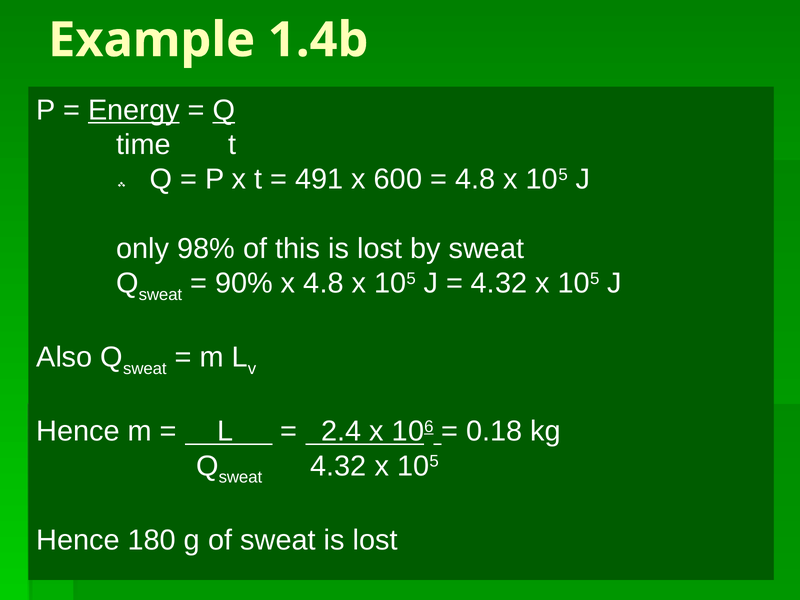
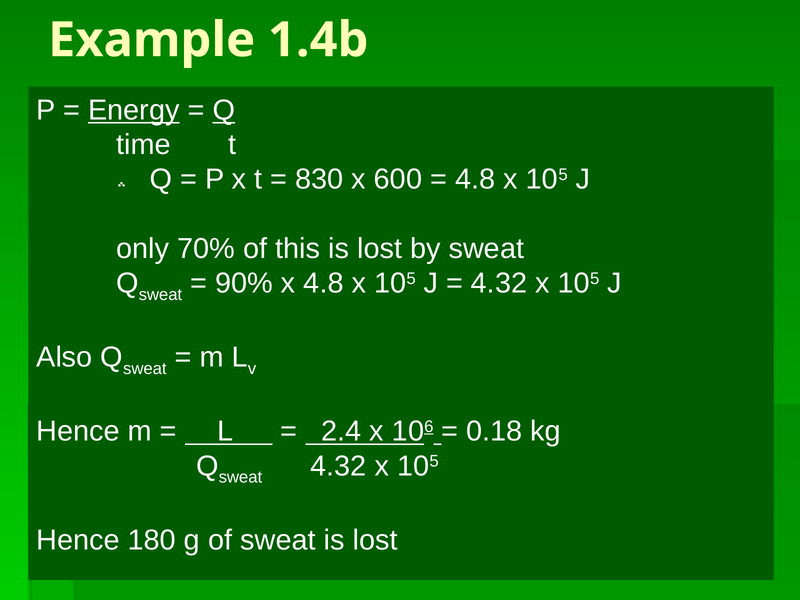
491: 491 -> 830 (319, 179)
98%: 98% -> 70% (206, 249)
